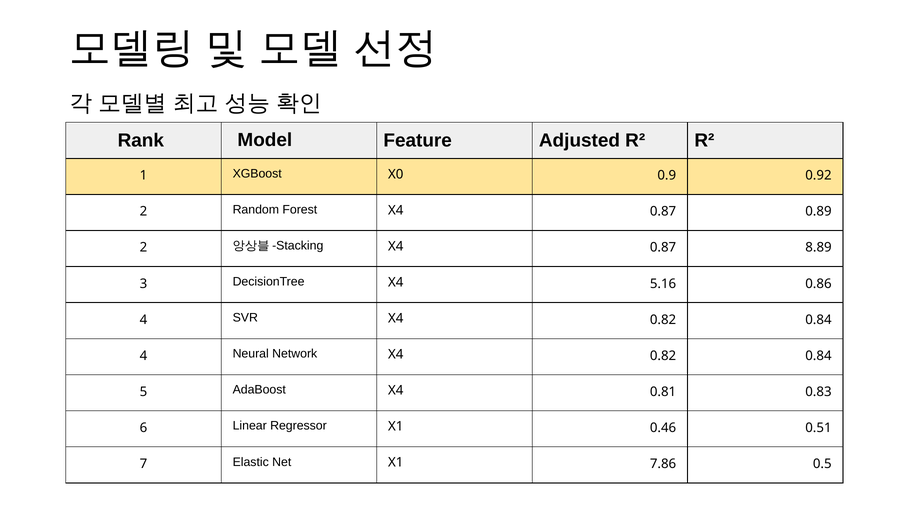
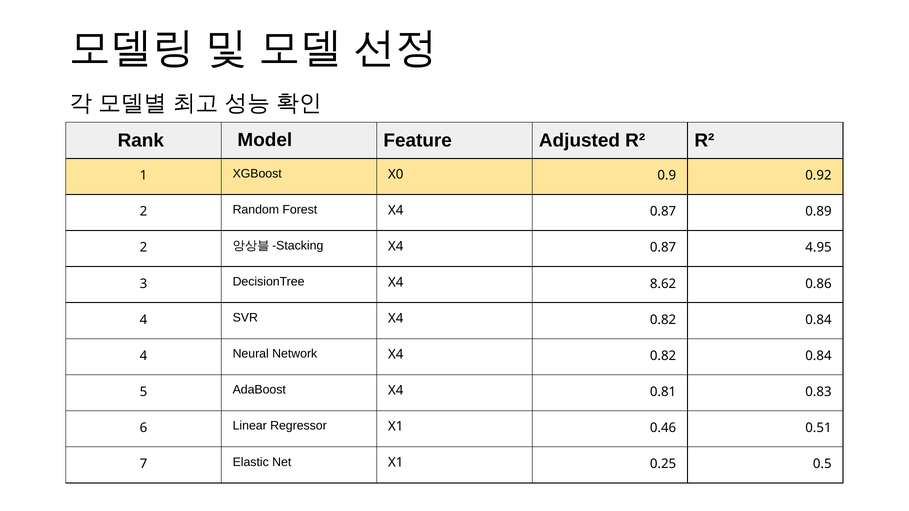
8.89: 8.89 -> 4.95 (819, 248)
5.16: 5.16 -> 8.62 (663, 284)
7.86: 7.86 -> 0.25 (663, 464)
